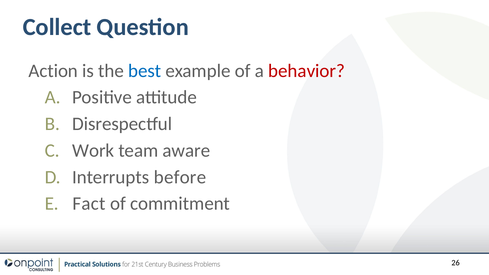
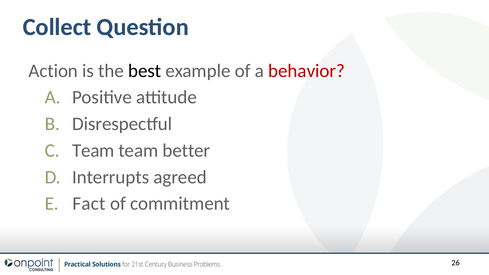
best colour: blue -> black (145, 71)
Work: Work -> Team (93, 151)
aware: aware -> better (186, 151)
before: before -> agreed (180, 177)
